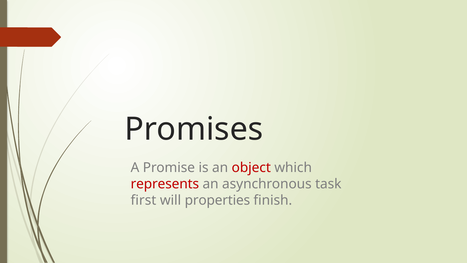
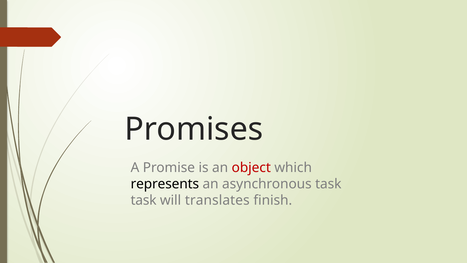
represents colour: red -> black (165, 184)
first: first -> task (144, 200)
properties: properties -> translates (217, 200)
